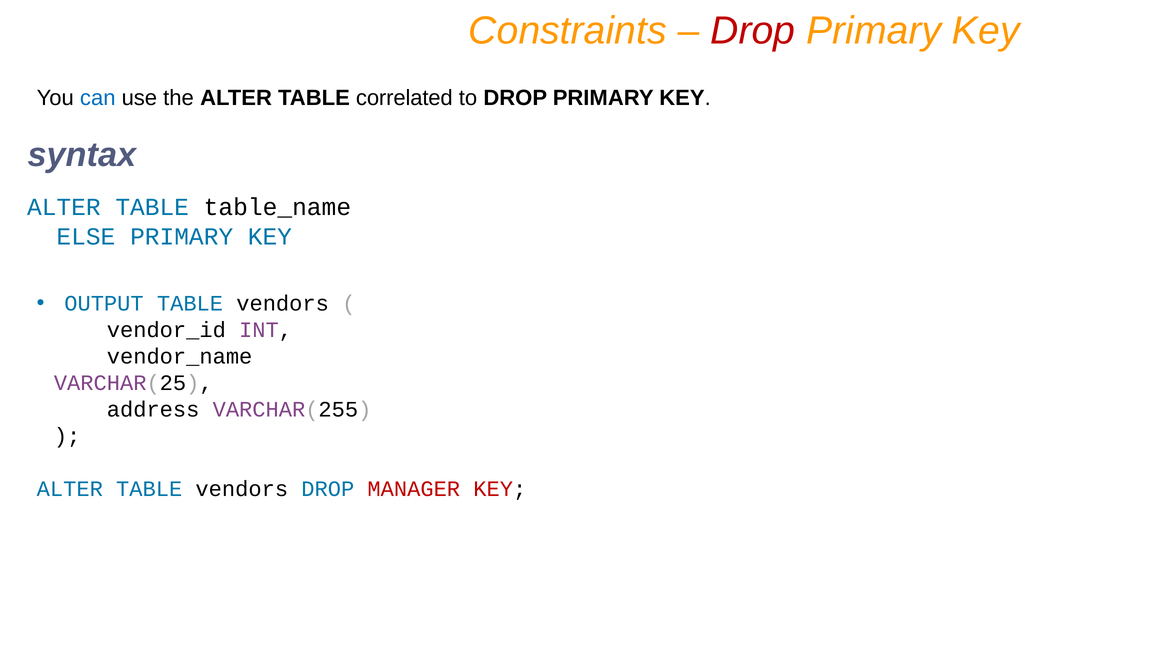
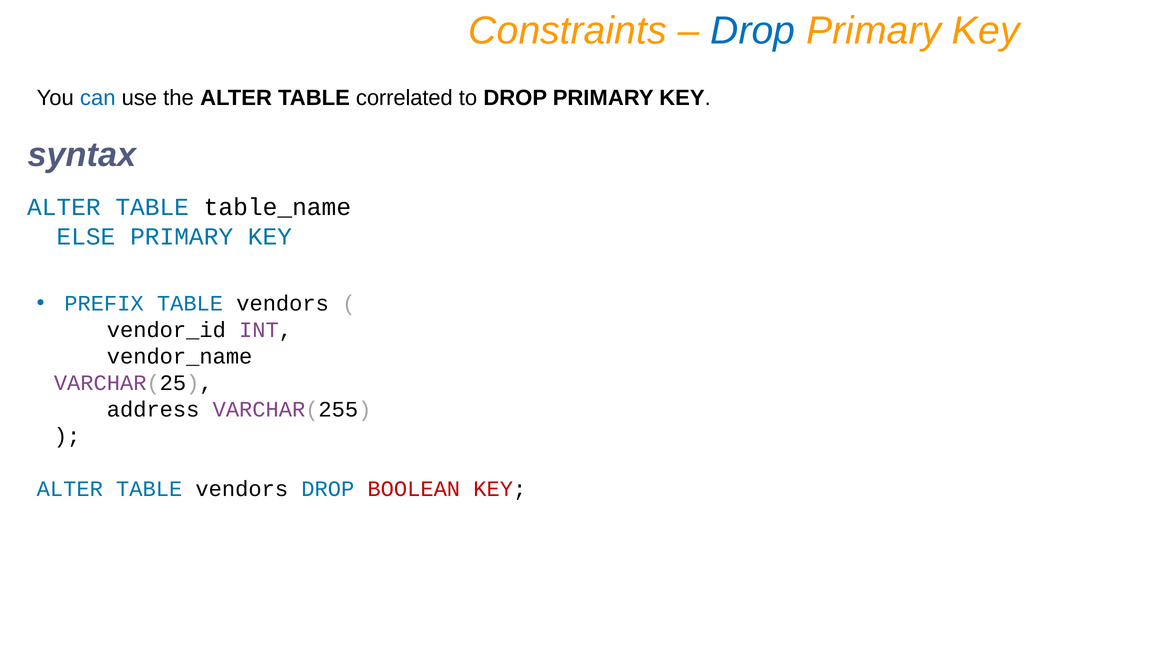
Drop colour: red -> blue (753, 31)
OUTPUT: OUTPUT -> PREFIX (104, 303)
MANAGER: MANAGER -> BOOLEAN (414, 489)
